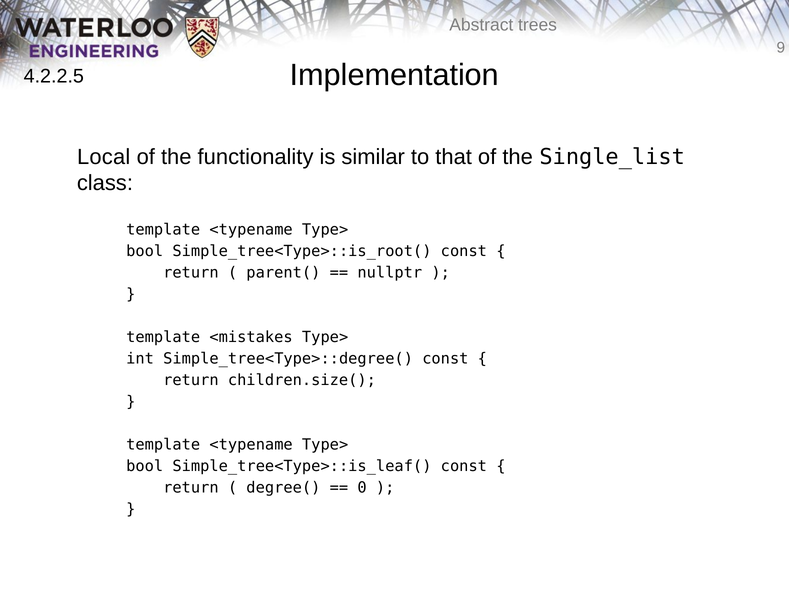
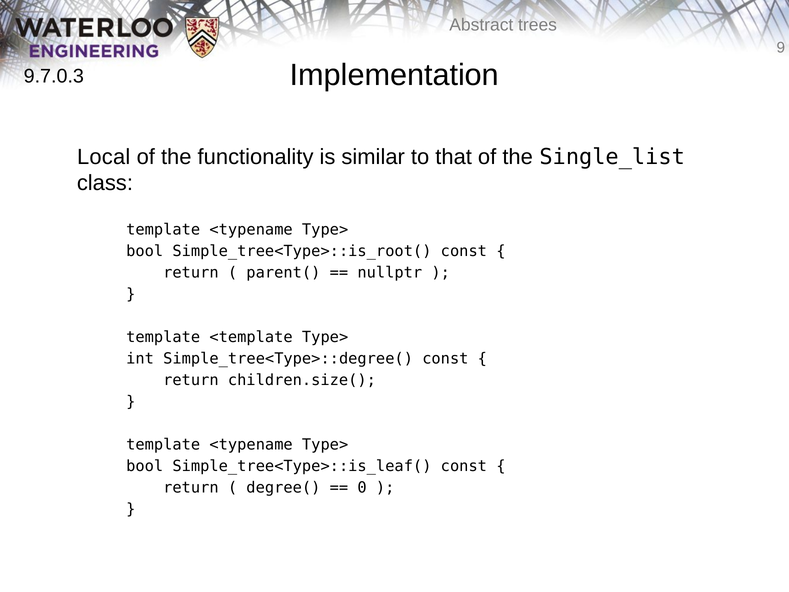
4.2.2.5: 4.2.2.5 -> 9.7.0.3 (54, 76)
<mistakes: <mistakes -> <template (251, 337)
